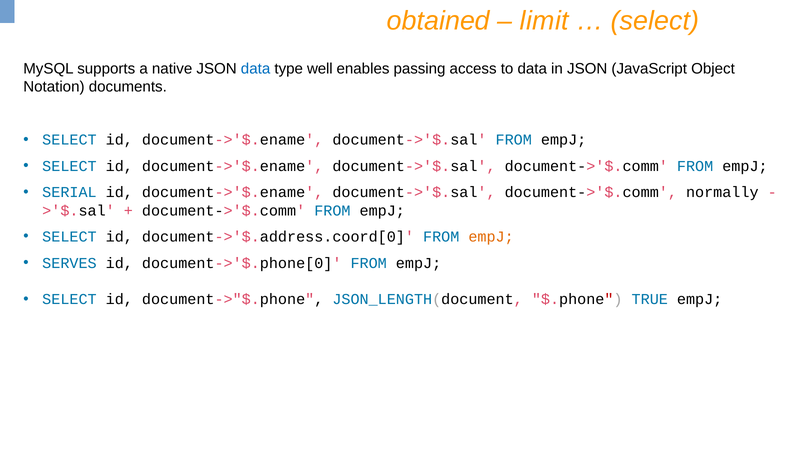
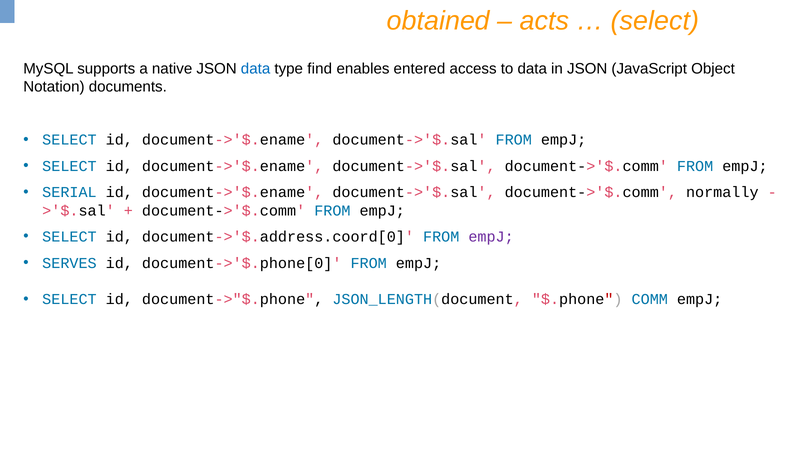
limit: limit -> acts (544, 21)
well: well -> find (320, 68)
passing: passing -> entered (419, 68)
empJ colour: orange -> purple (491, 236)
TRUE: TRUE -> COMM (650, 299)
